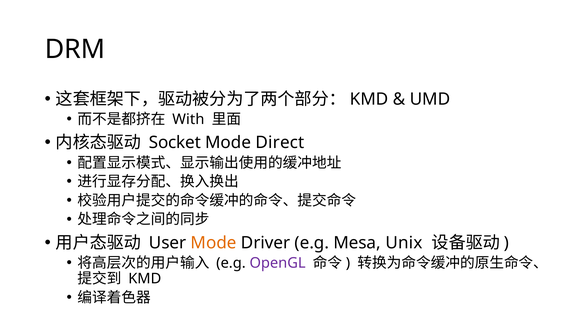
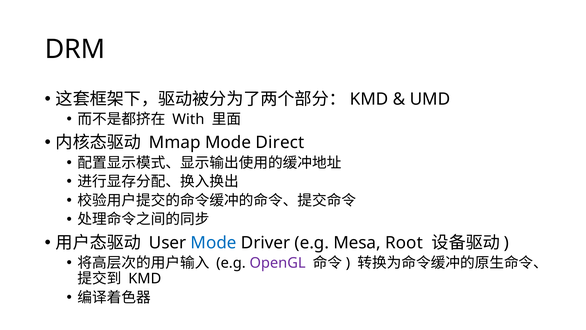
Socket: Socket -> Mmap (175, 142)
Mode colour: orange -> blue (214, 242)
Unix: Unix -> Root (404, 242)
